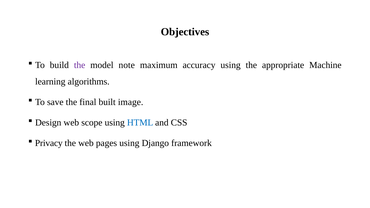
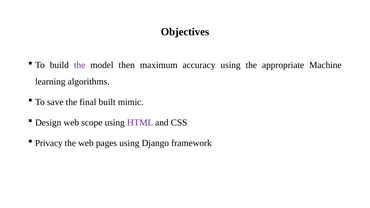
note: note -> then (127, 65)
image: image -> mimic (131, 102)
HTML colour: blue -> purple (140, 123)
